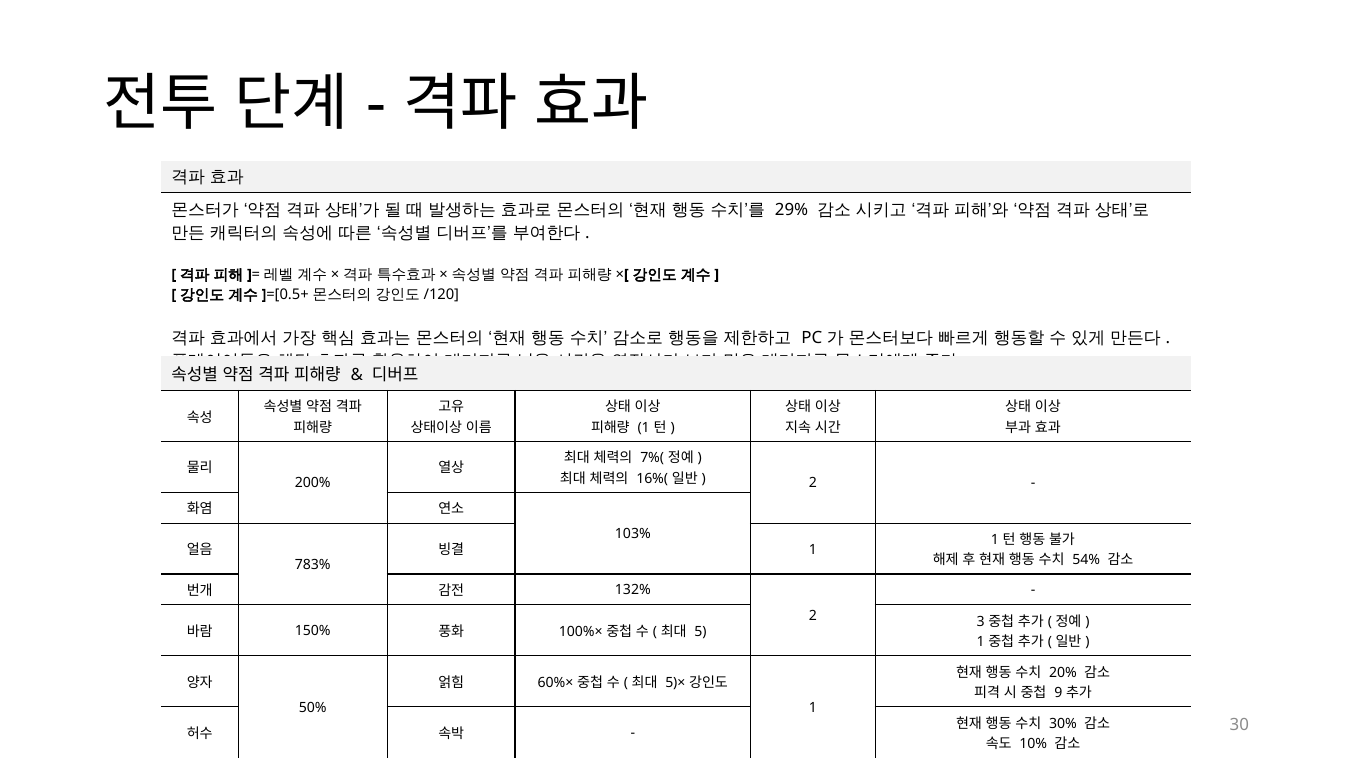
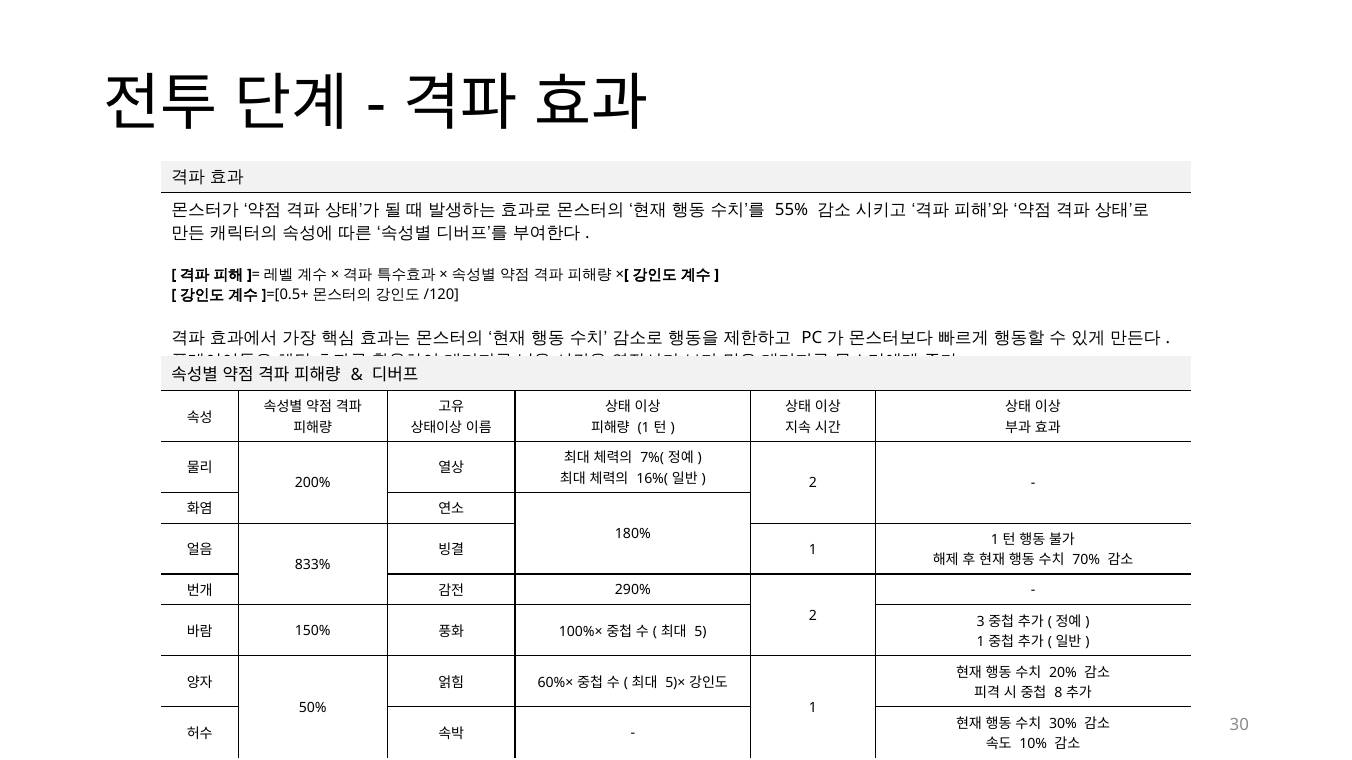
29%: 29% -> 55% (792, 210)
103%: 103% -> 180% (633, 534)
54%: 54% -> 70% (1086, 560)
783%: 783% -> 833% (313, 565)
132%: 132% -> 290% (633, 591)
9: 9 -> 8 (1058, 693)
